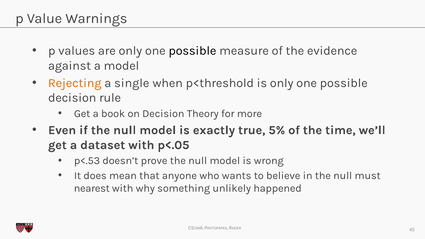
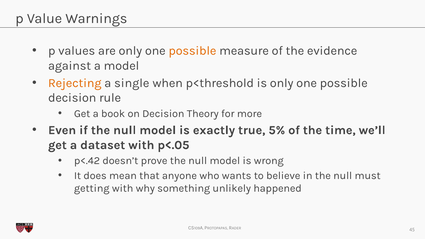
possible colour: black -> orange (192, 51)
p<.53: p<.53 -> p<.42 (87, 161)
nearest: nearest -> getting (92, 188)
